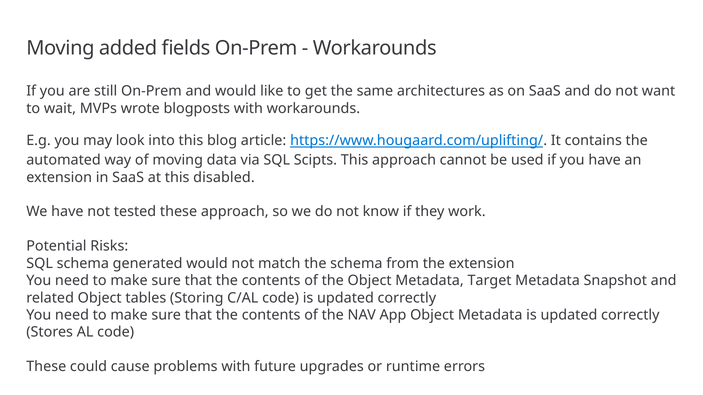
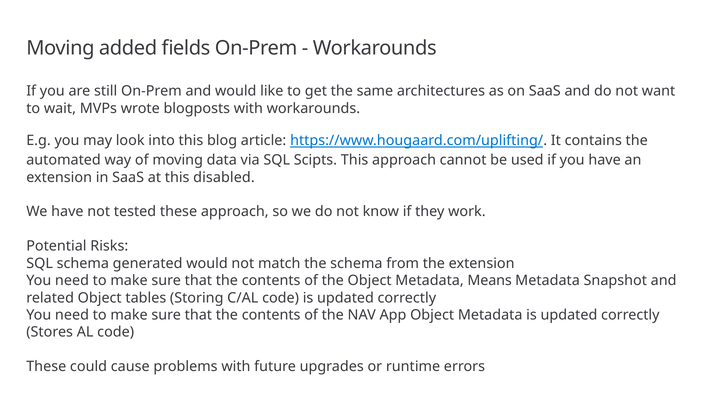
Target: Target -> Means (490, 281)
